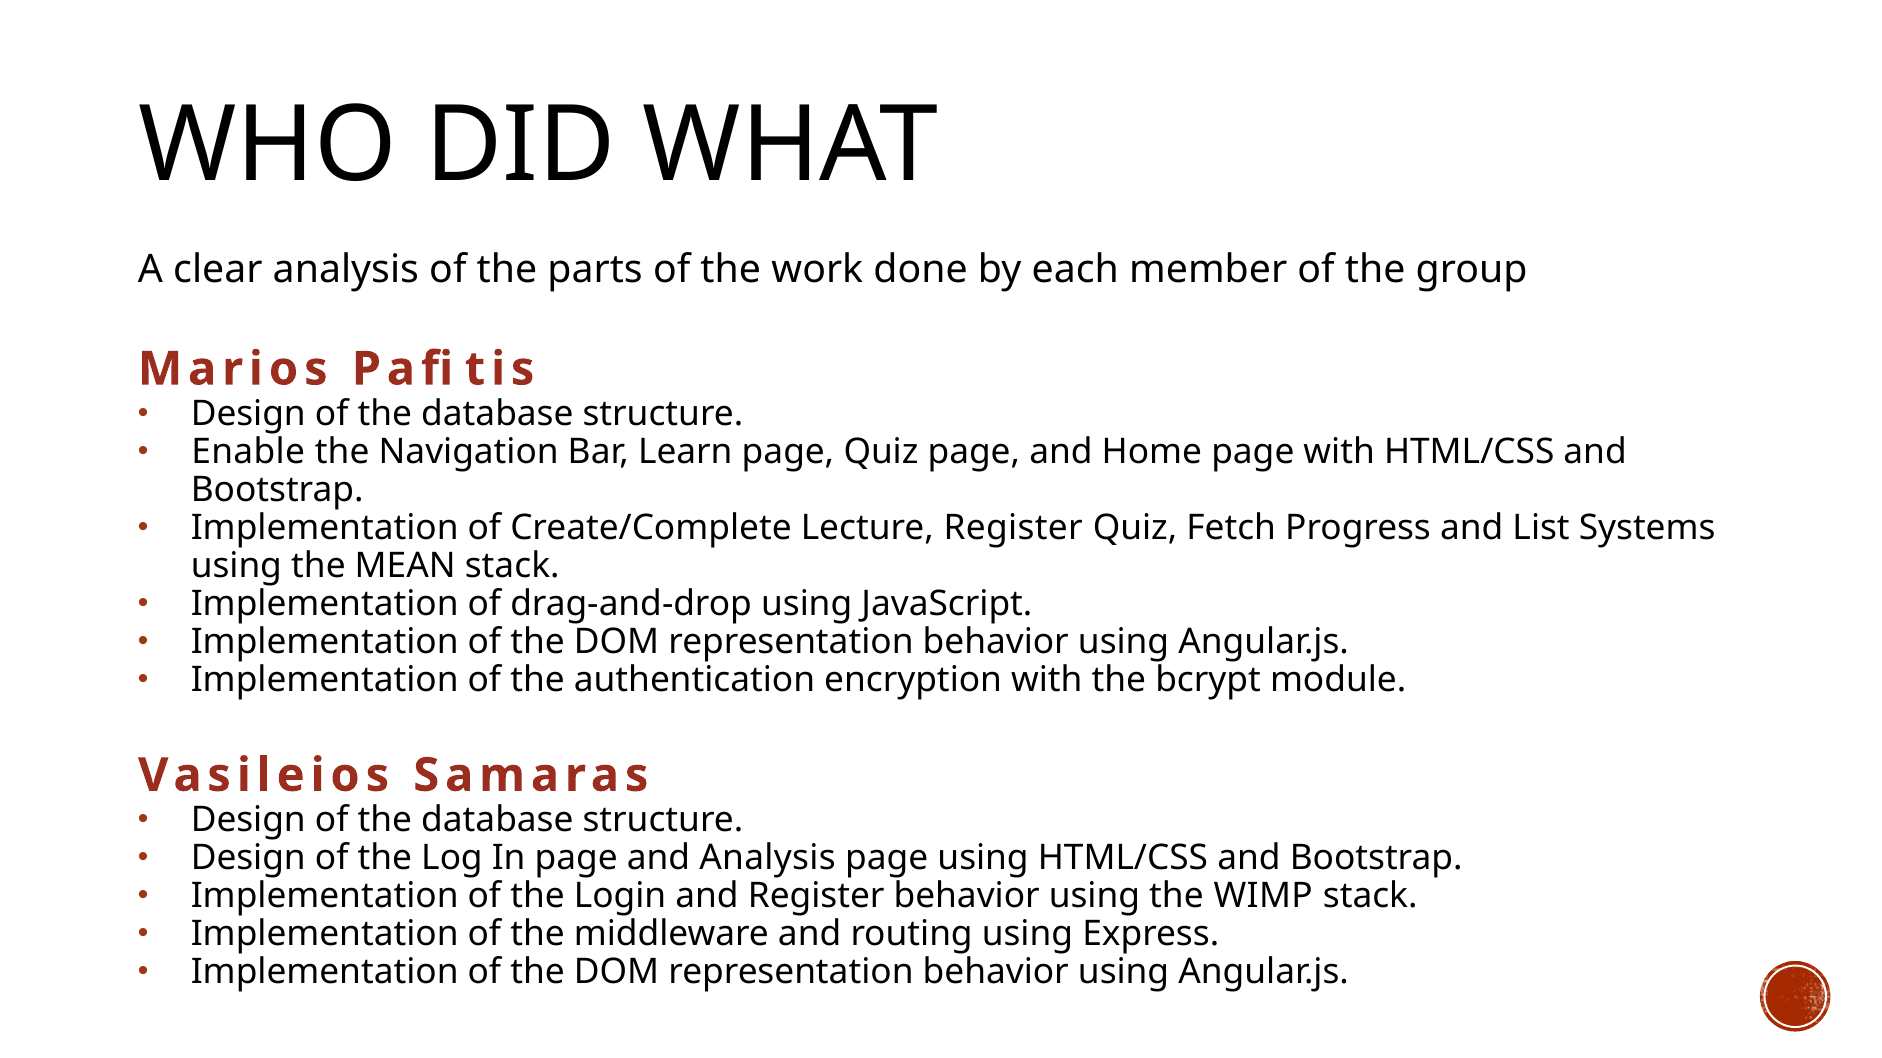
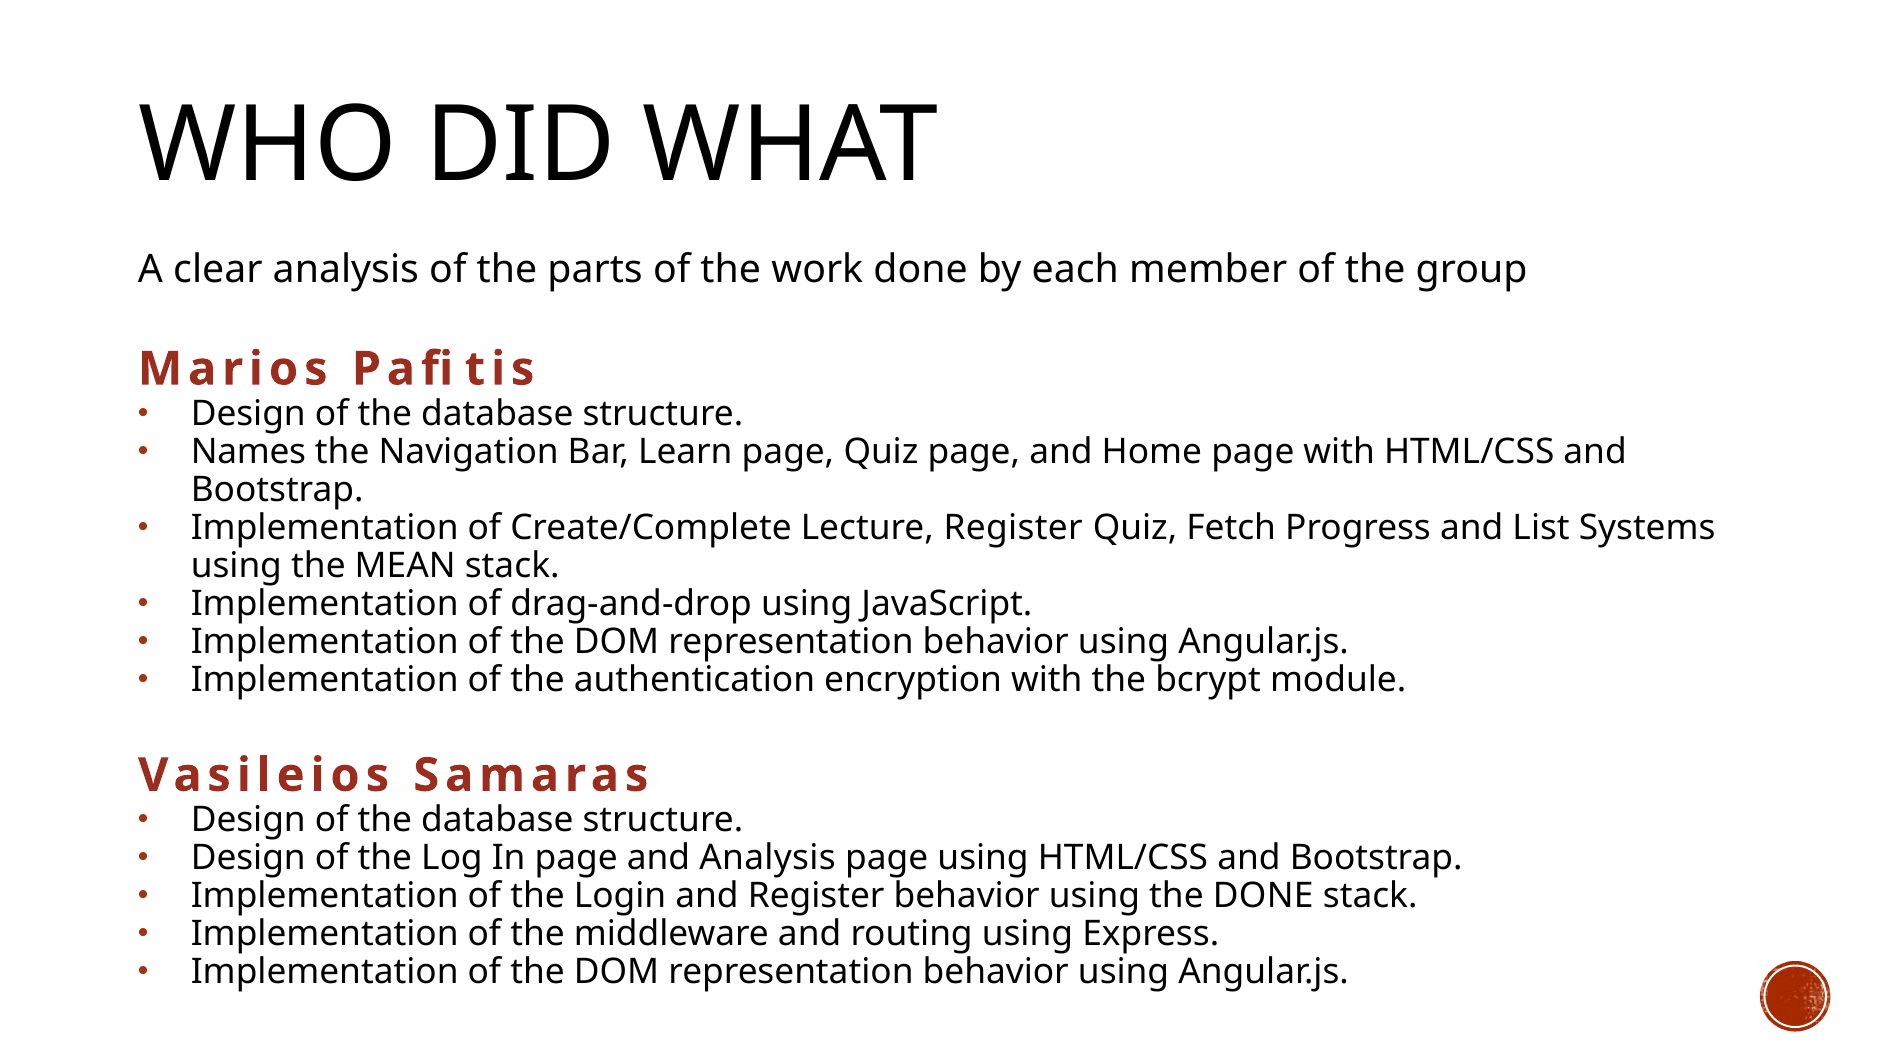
Enable: Enable -> Names (248, 452)
the WIMP: WIMP -> DONE (1263, 897)
